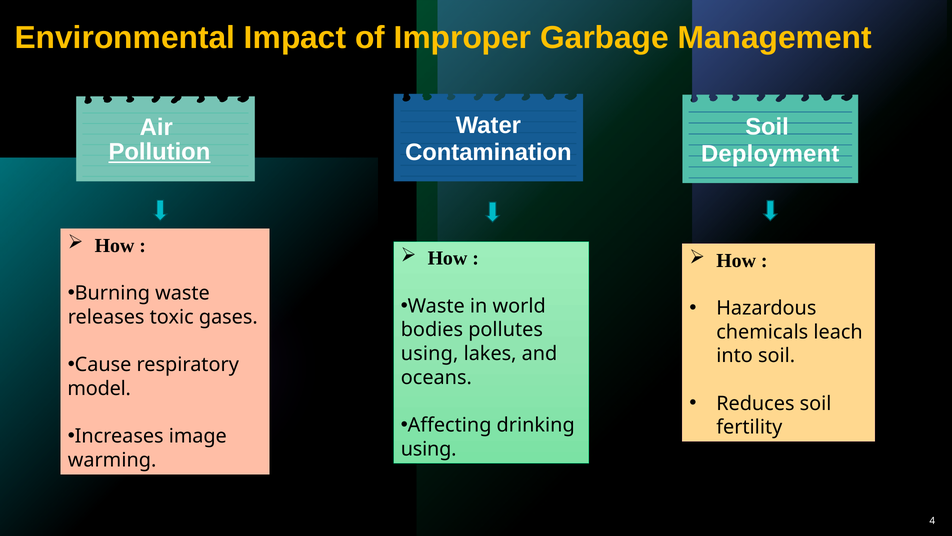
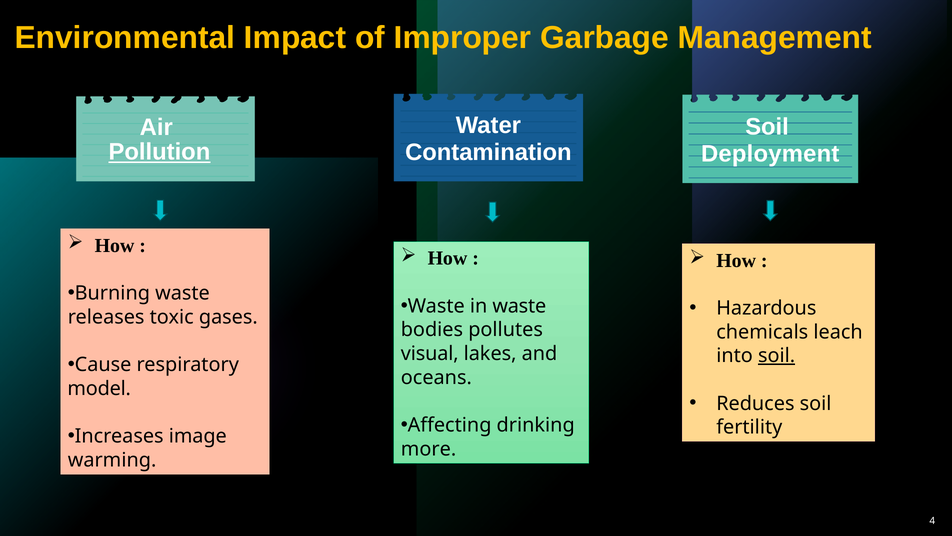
in world: world -> waste (519, 306)
using: using -> visual (430, 353)
soil underline: none -> present (777, 355)
using: using -> more (429, 449)
